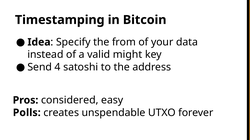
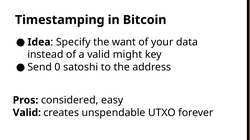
from: from -> want (124, 42)
4: 4 -> 0 (58, 67)
Polls: Polls -> Valid (27, 113)
